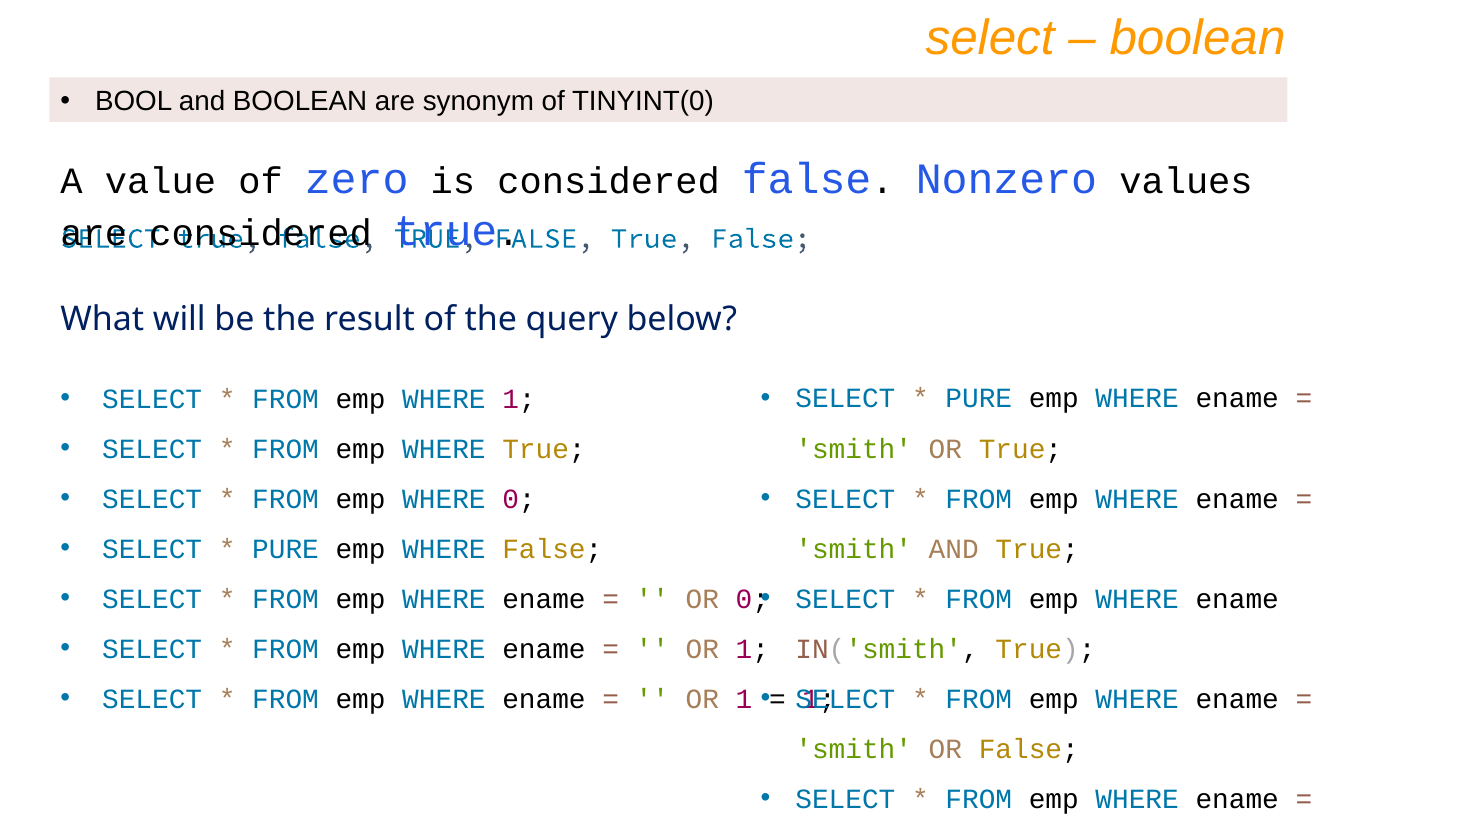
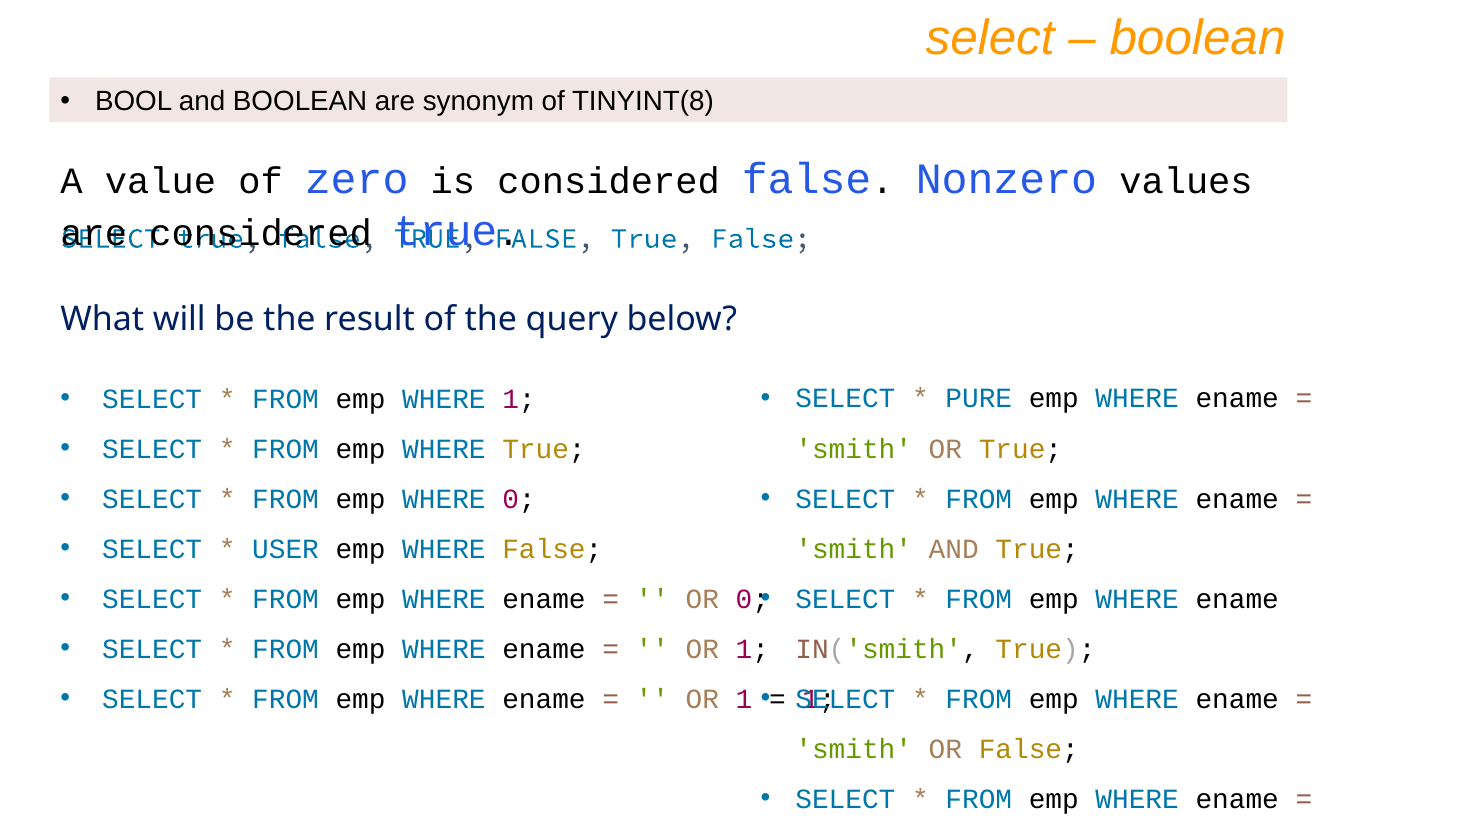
TINYINT(0: TINYINT(0 -> TINYINT(8 (643, 102)
PURE: PURE -> USER (286, 549)
